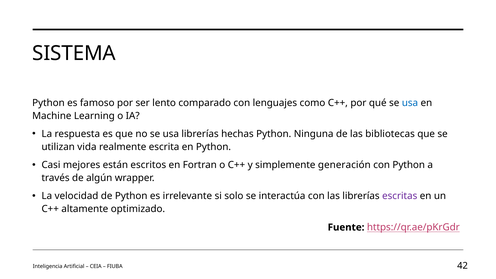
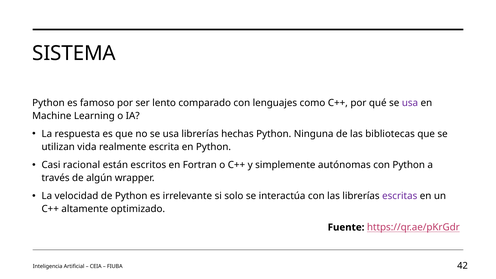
usa colour: blue -> purple (410, 103)
mejores: mejores -> racional (82, 165)
generación: generación -> autónomas (344, 165)
